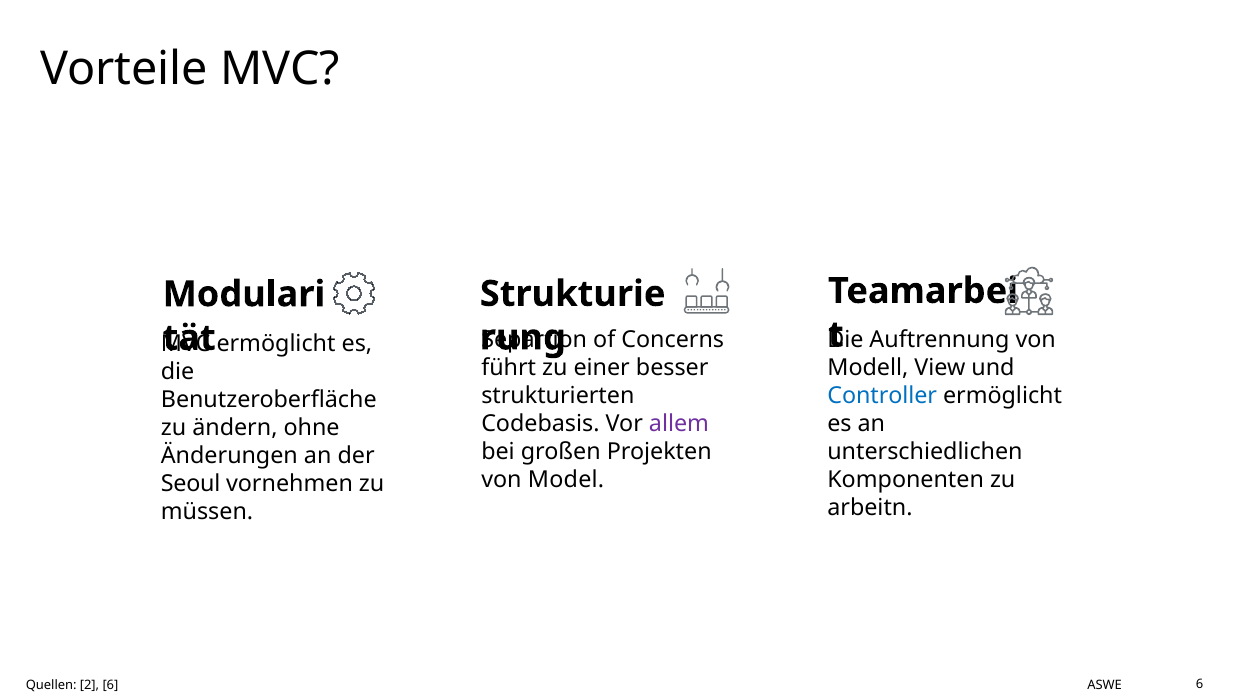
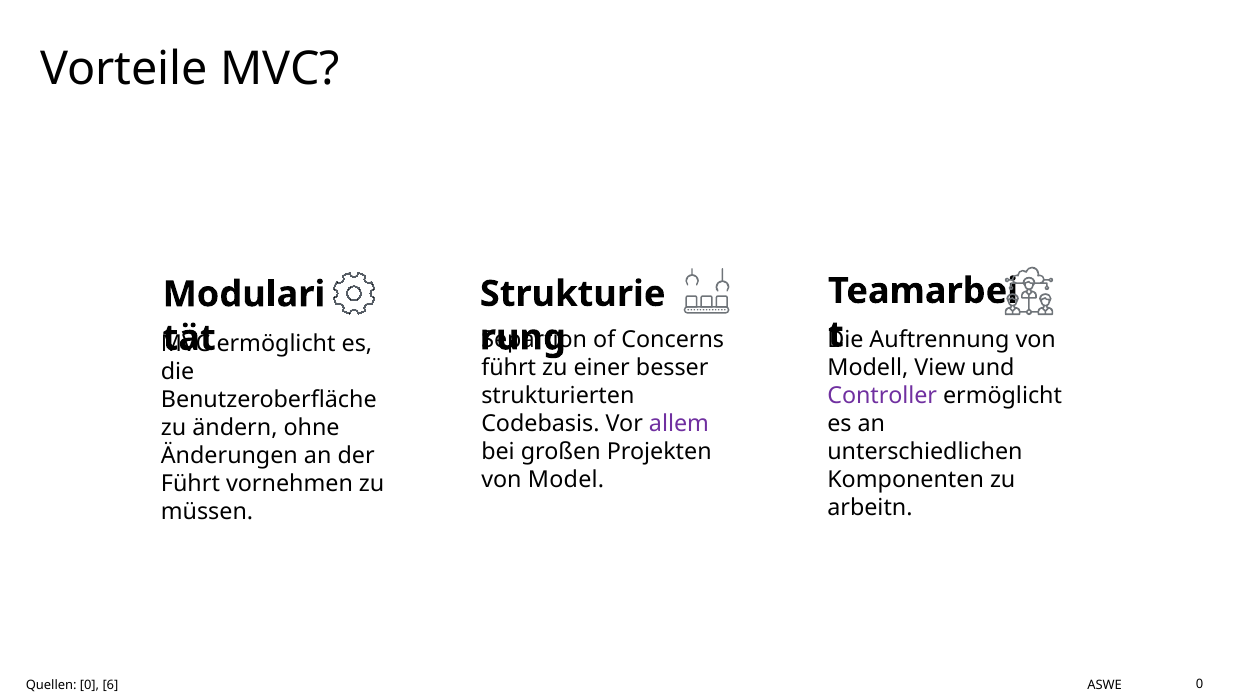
Controller colour: blue -> purple (882, 396)
Seoul: Seoul -> Führt (190, 483)
Quellen 2: 2 -> 0 (90, 685)
ASWE 6: 6 -> 0 (1200, 684)
